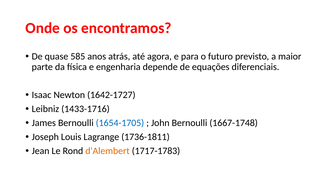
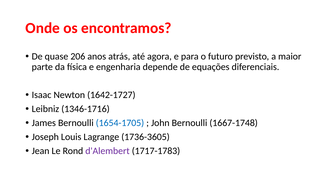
585: 585 -> 206 (78, 56)
1433-1716: 1433-1716 -> 1346-1716 (86, 109)
1736-1811: 1736-1811 -> 1736-3605 (146, 137)
d'Alembert colour: orange -> purple (107, 151)
